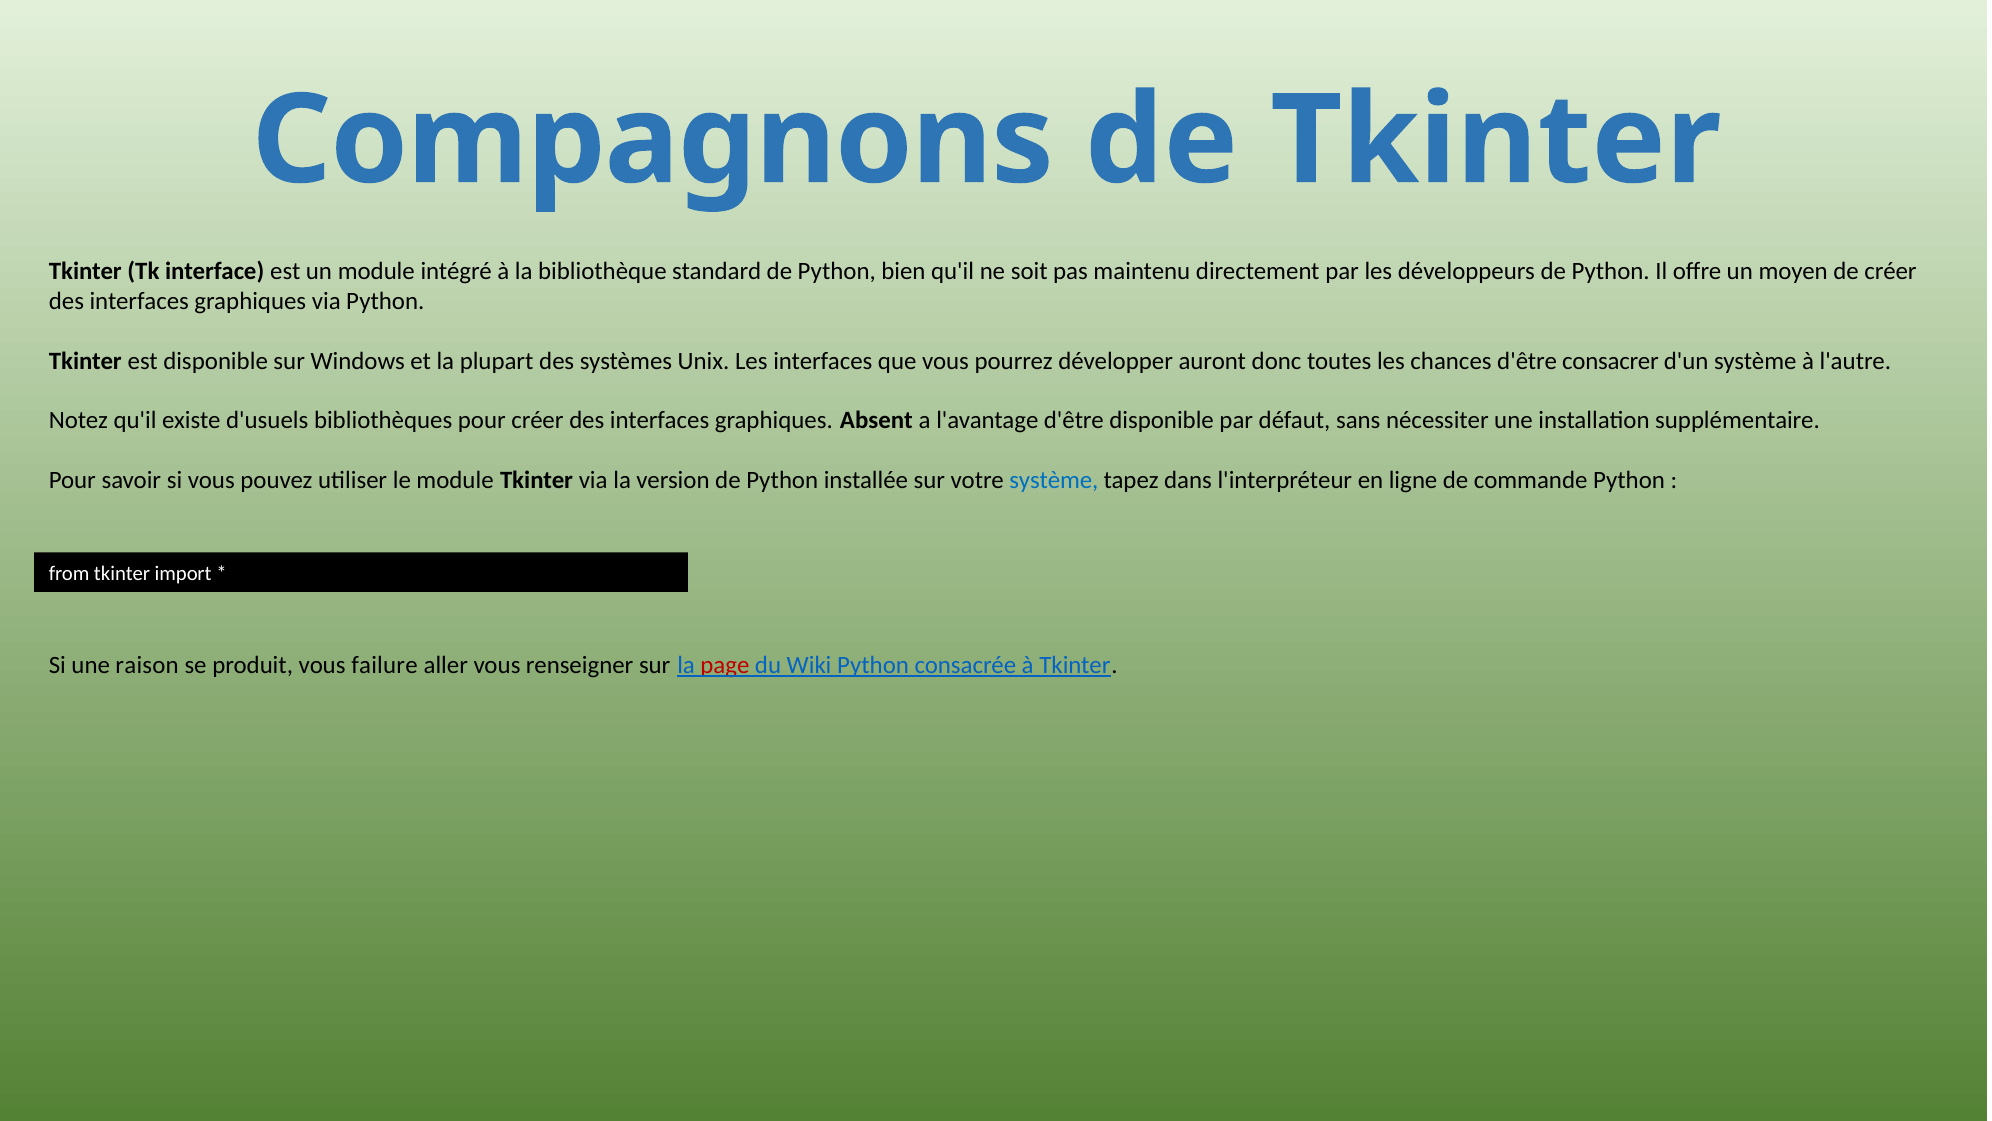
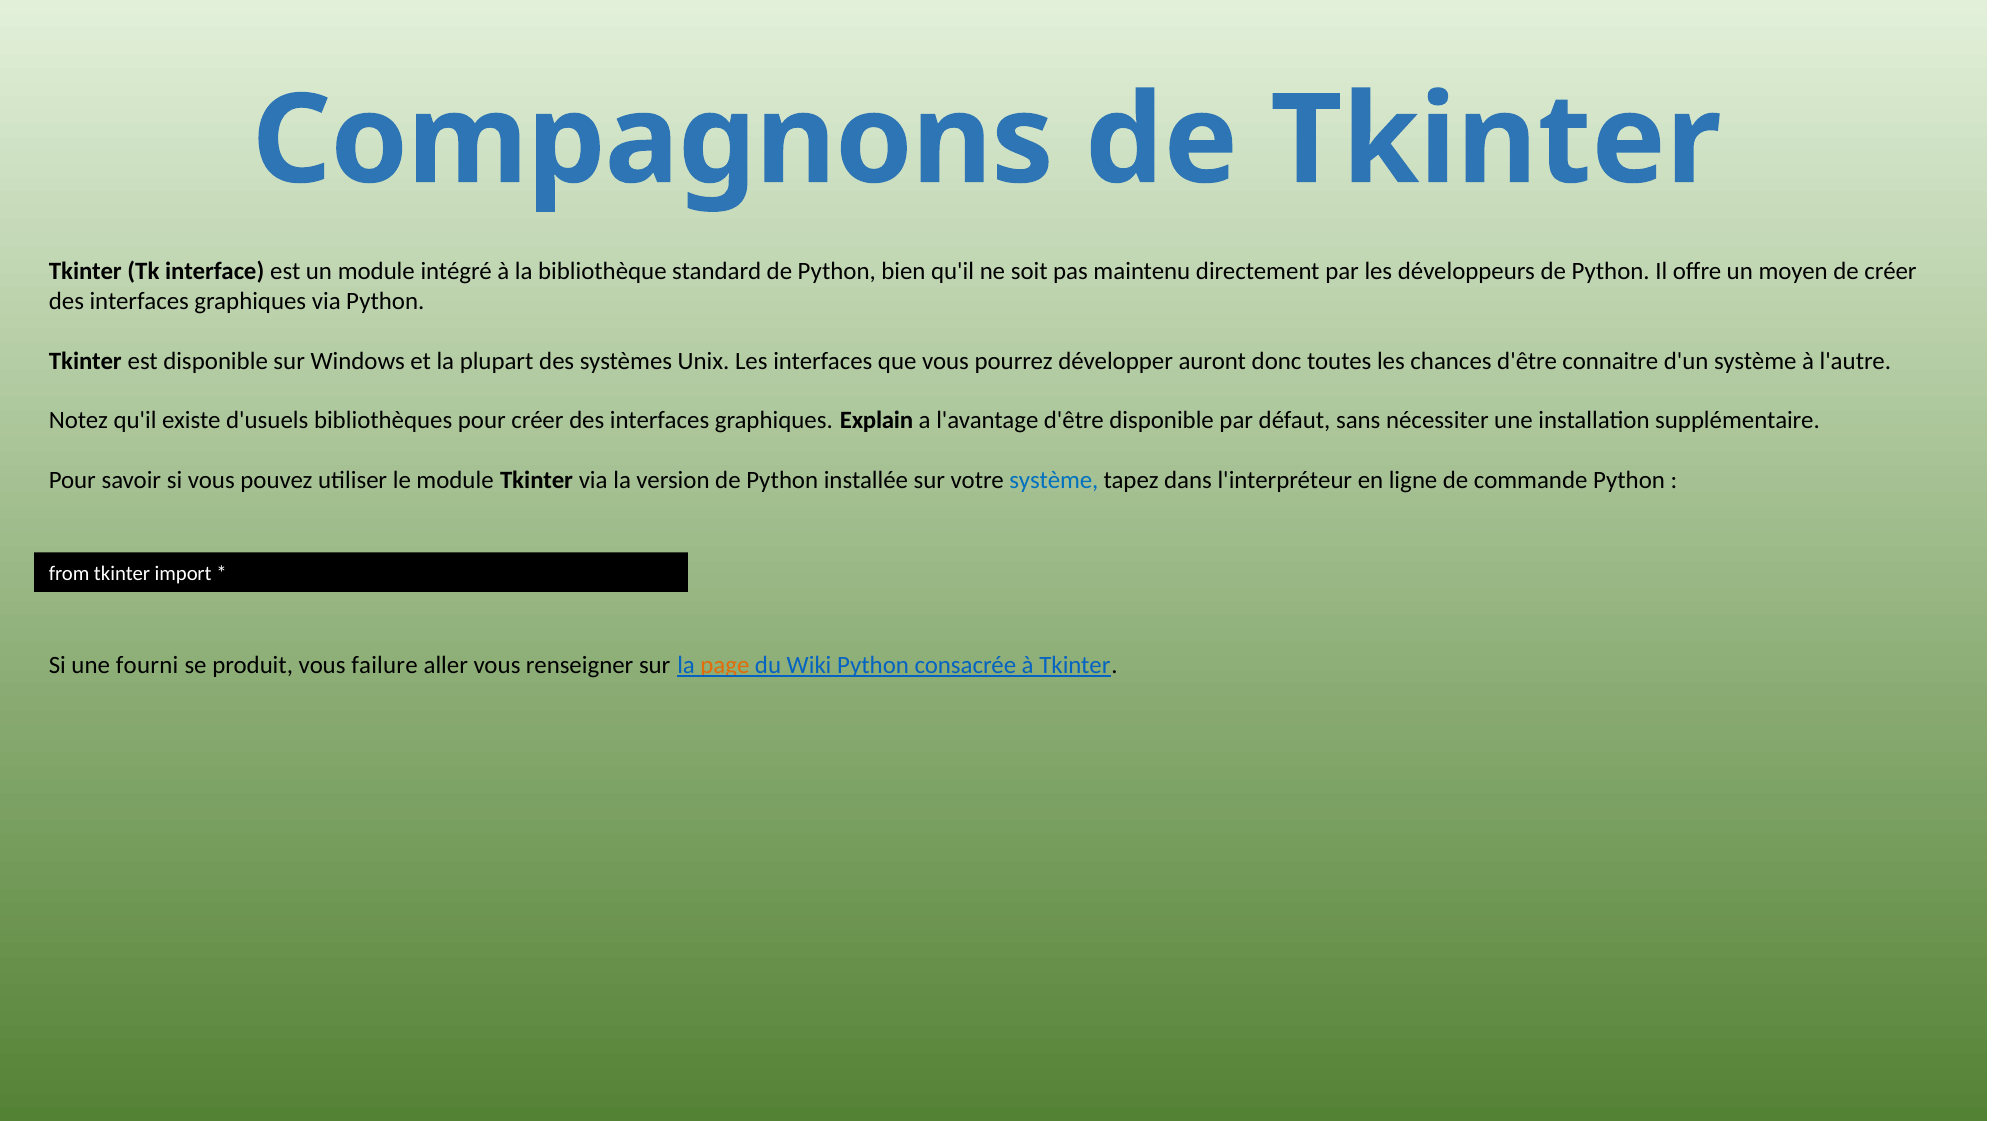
consacrer: consacrer -> connaitre (1610, 361)
Absent: Absent -> Explain (877, 421)
raison: raison -> fourni (147, 665)
page colour: red -> orange (725, 665)
